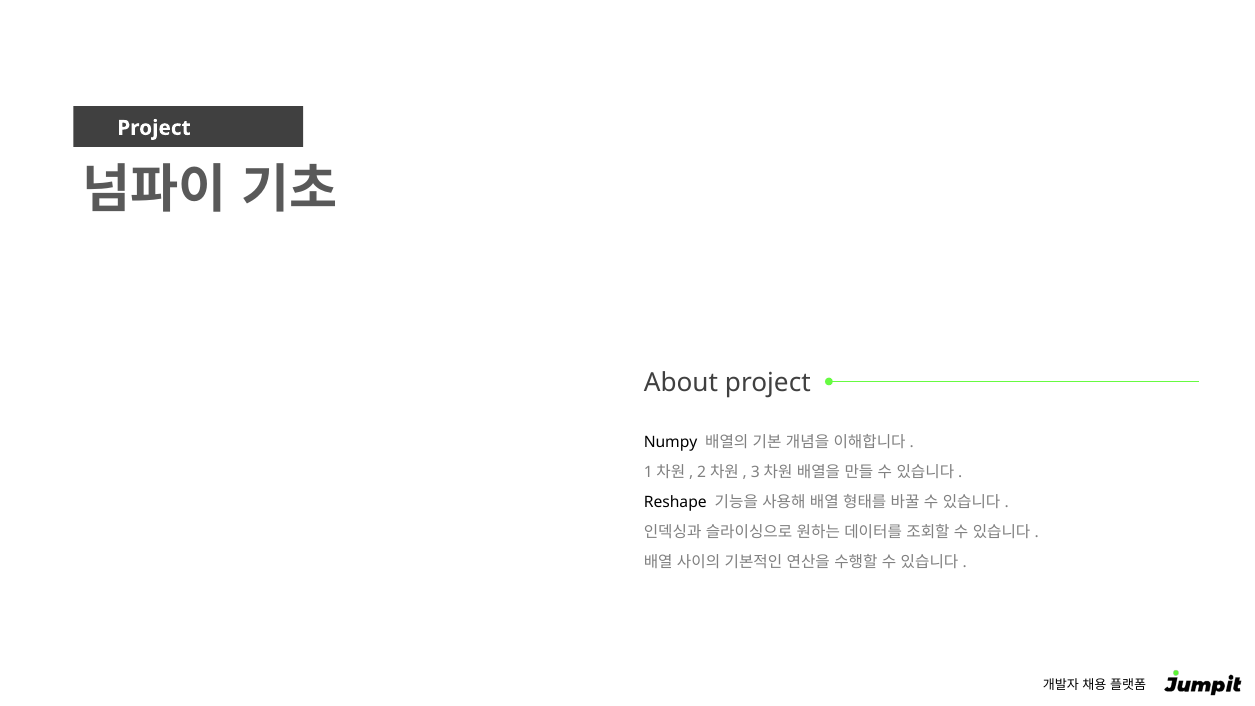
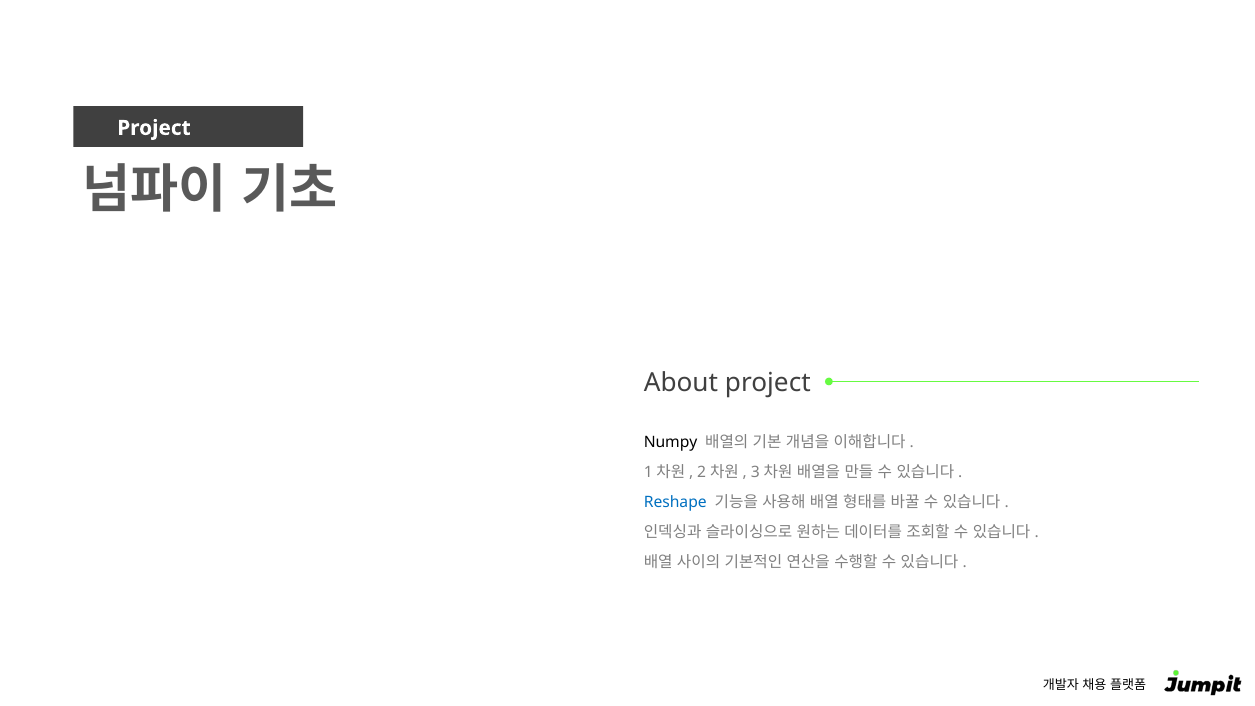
Reshape colour: black -> blue (675, 503)
